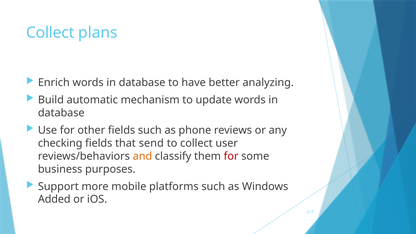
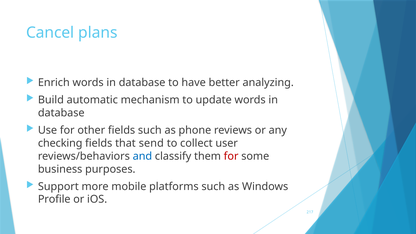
Collect: Collect -> Cancel (50, 33)
and colour: orange -> blue (142, 156)
Added: Added -> Profile (54, 199)
